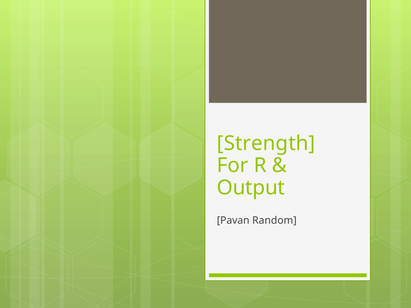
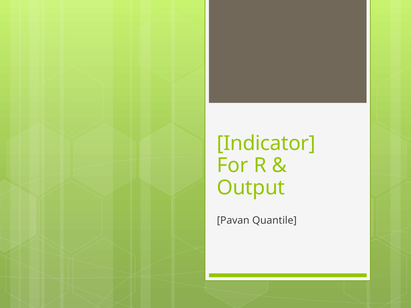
Strength: Strength -> Indicator (266, 143)
Random: Random -> Quantile (274, 221)
